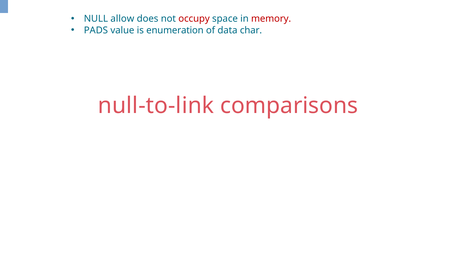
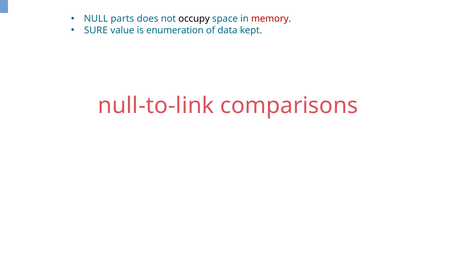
allow: allow -> parts (122, 19)
occupy colour: red -> black (194, 19)
PADS: PADS -> SURE (96, 30)
char: char -> kept (251, 30)
